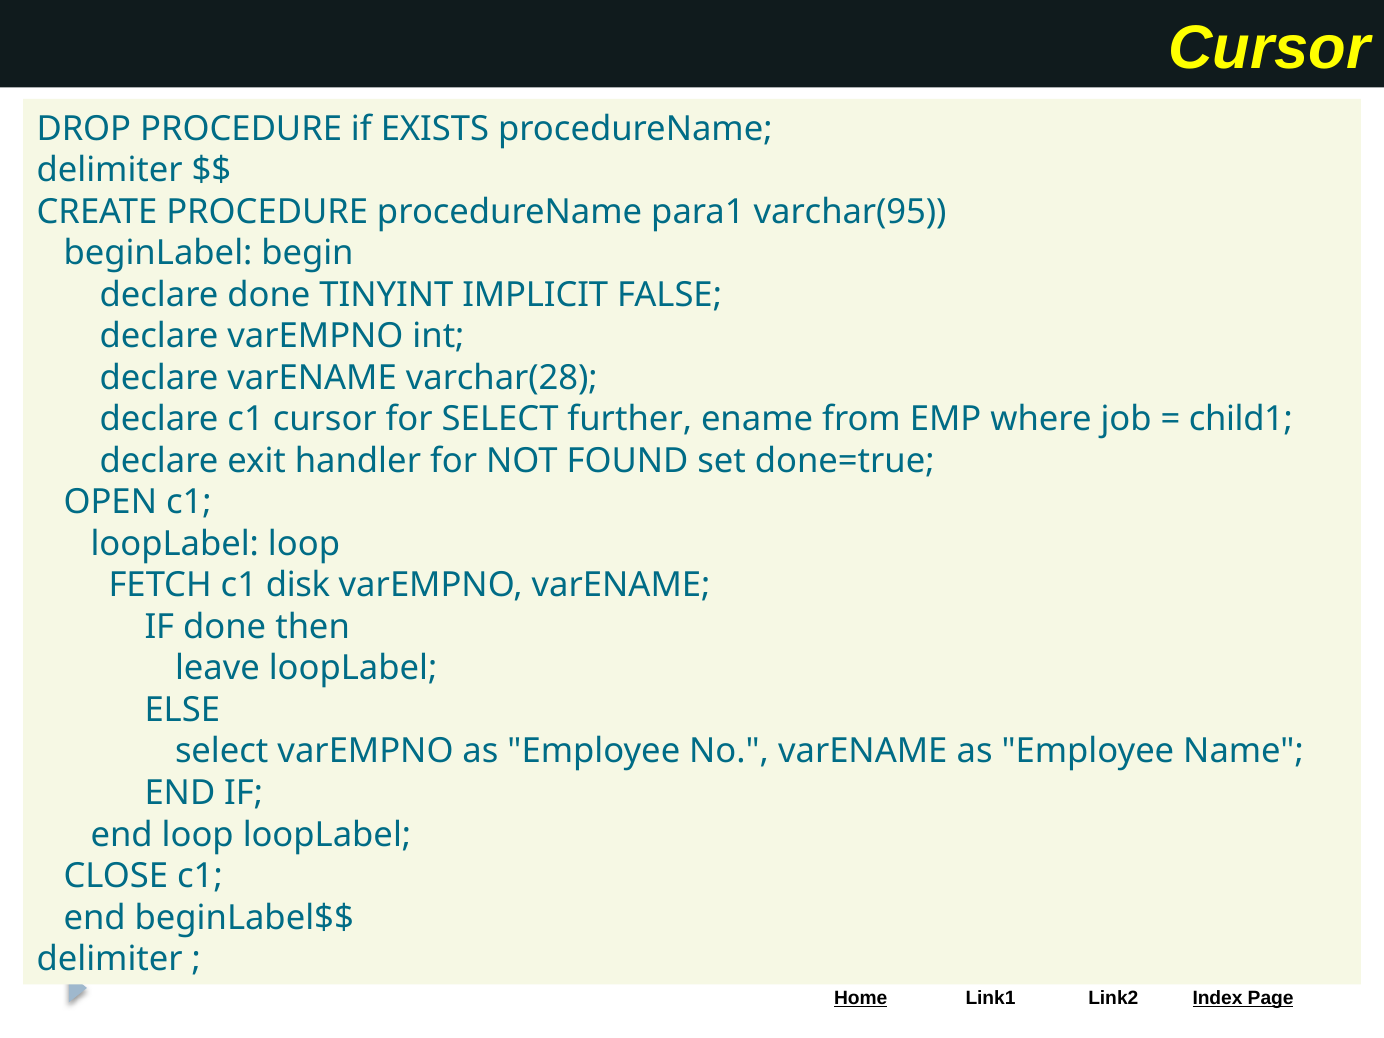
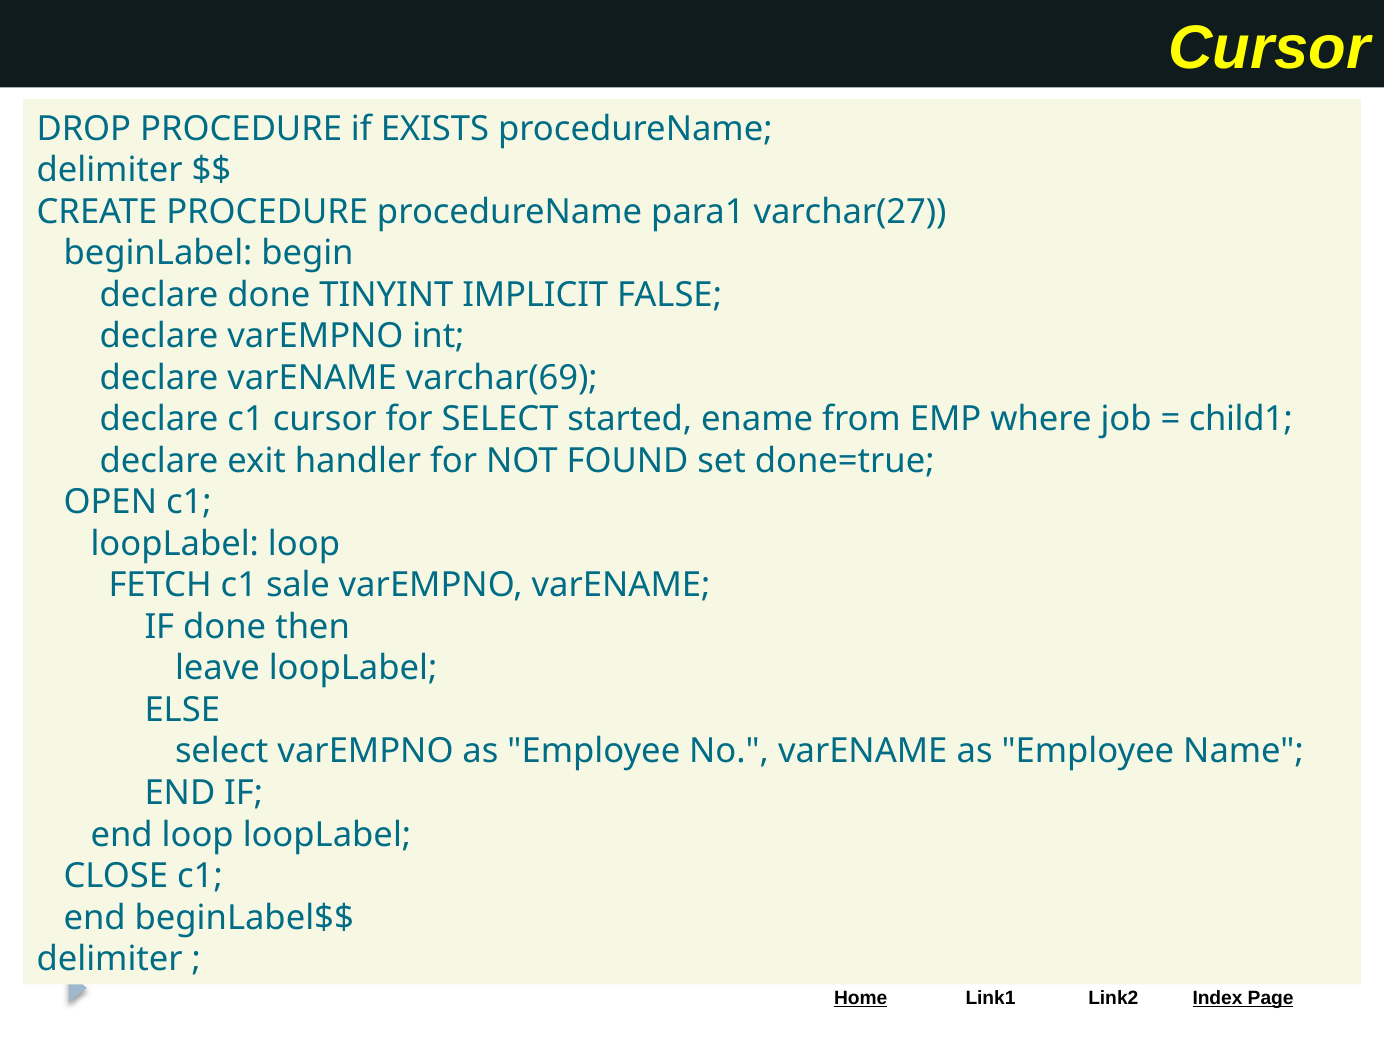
varchar(95: varchar(95 -> varchar(27 (850, 212)
varchar(28: varchar(28 -> varchar(69 (502, 378)
further: further -> started (630, 419)
disk: disk -> sale (298, 585)
